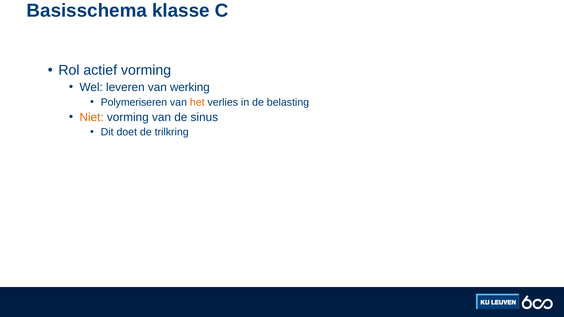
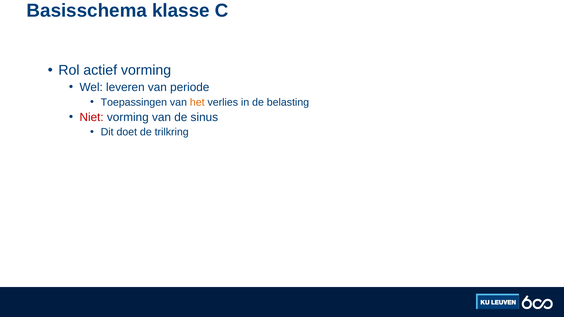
werking: werking -> periode (190, 87)
Polymeriseren: Polymeriseren -> Toepassingen (134, 102)
Niet colour: orange -> red (92, 117)
